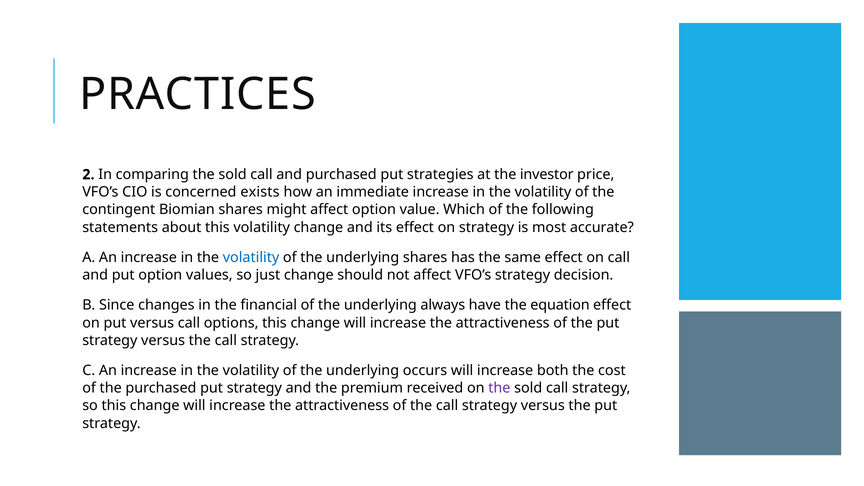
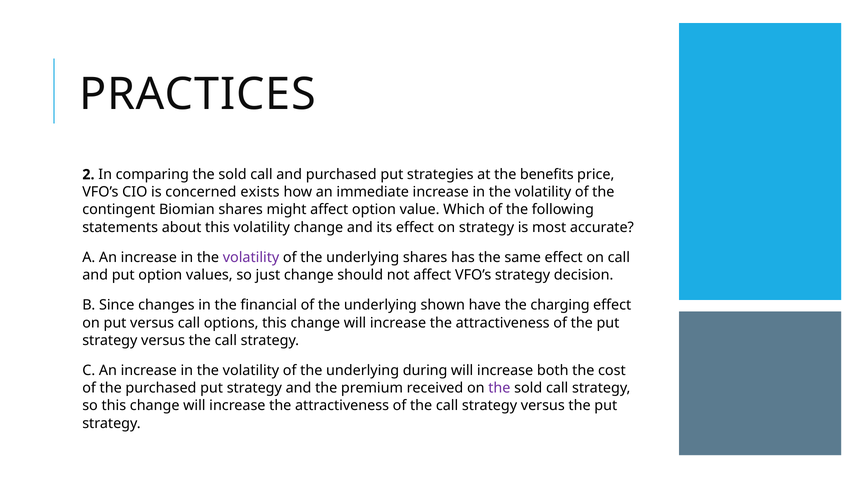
investor: investor -> benefits (547, 175)
volatility colour: blue -> purple (251, 257)
always: always -> shown (443, 305)
equation: equation -> charging (560, 305)
occurs: occurs -> during (425, 371)
